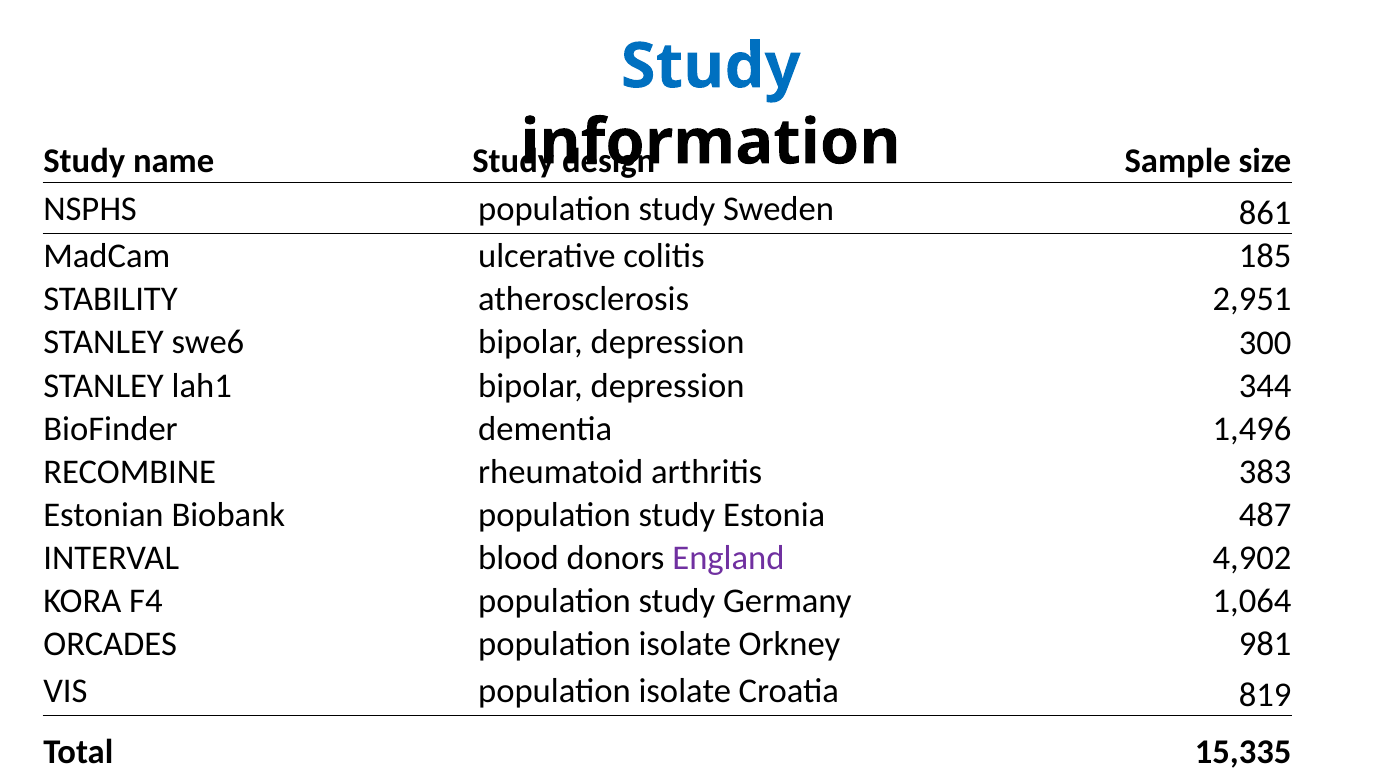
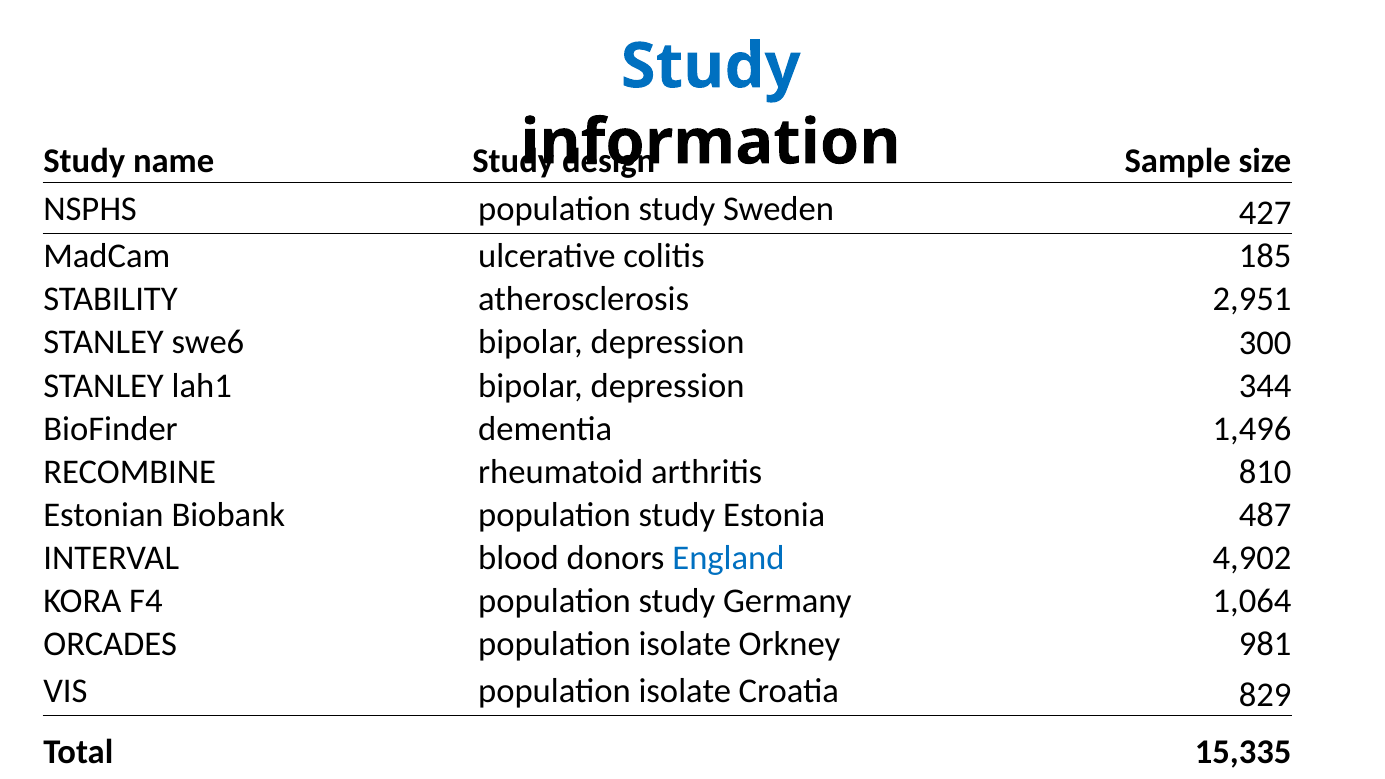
861: 861 -> 427 (1265, 213)
383: 383 -> 810 (1265, 472)
England colour: purple -> blue (728, 558)
819: 819 -> 829 (1265, 695)
